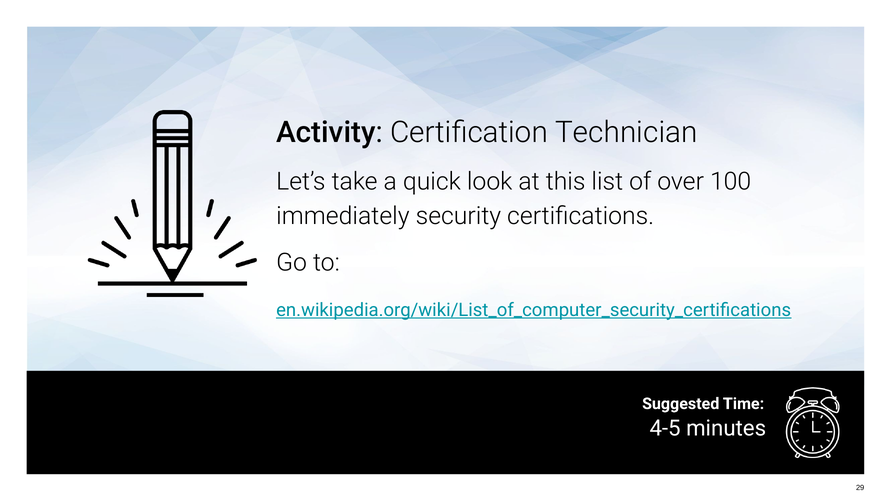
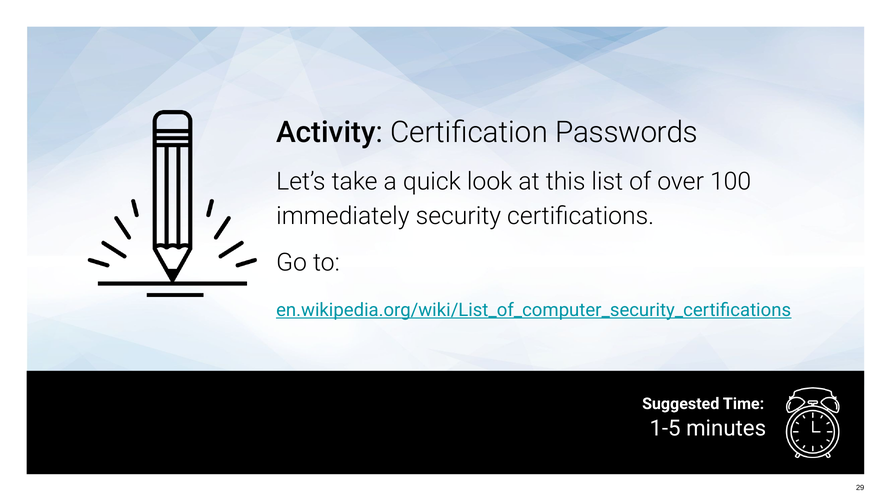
Technician: Technician -> Passwords (627, 133)
4-5: 4-5 -> 1-5 (665, 428)
